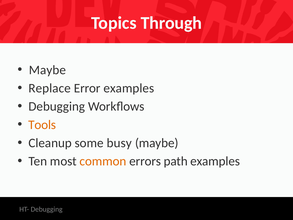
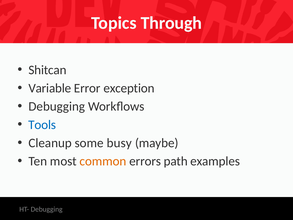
Maybe: Maybe -> Shitcan (47, 70)
Replace: Replace -> Variable (50, 88)
Error examples: examples -> exception (129, 88)
Tools colour: orange -> blue (42, 125)
